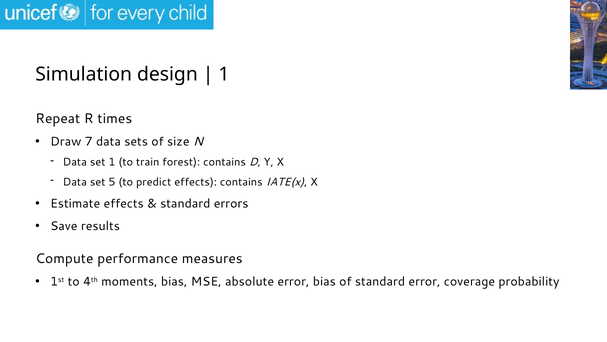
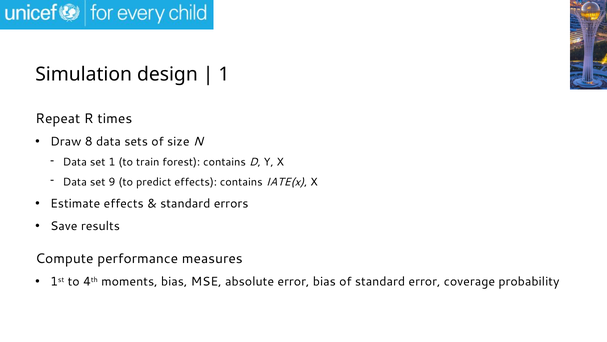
7: 7 -> 8 (89, 141)
5: 5 -> 9 (112, 182)
